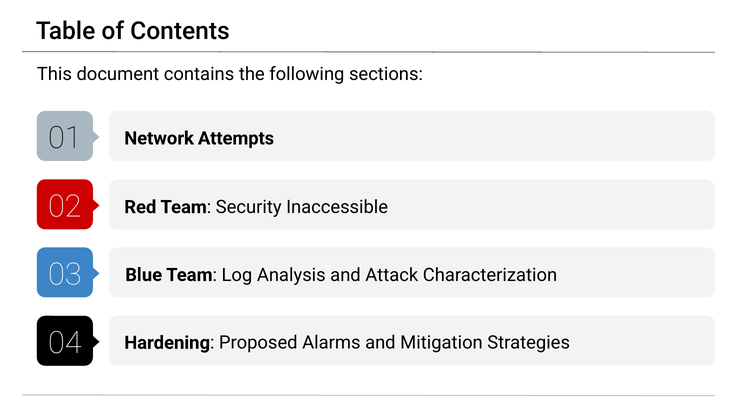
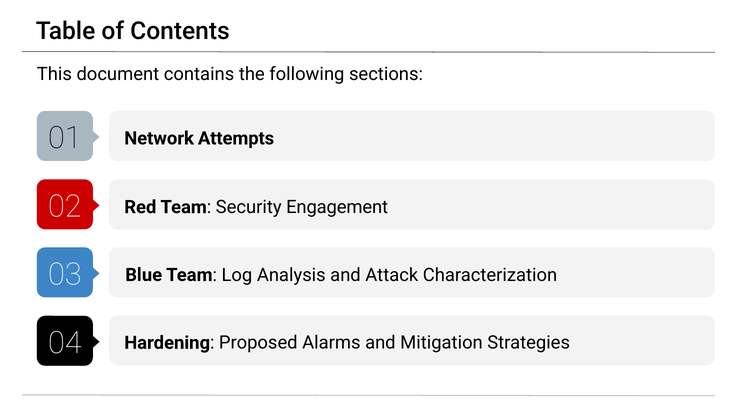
Inaccessible: Inaccessible -> Engagement (337, 207)
